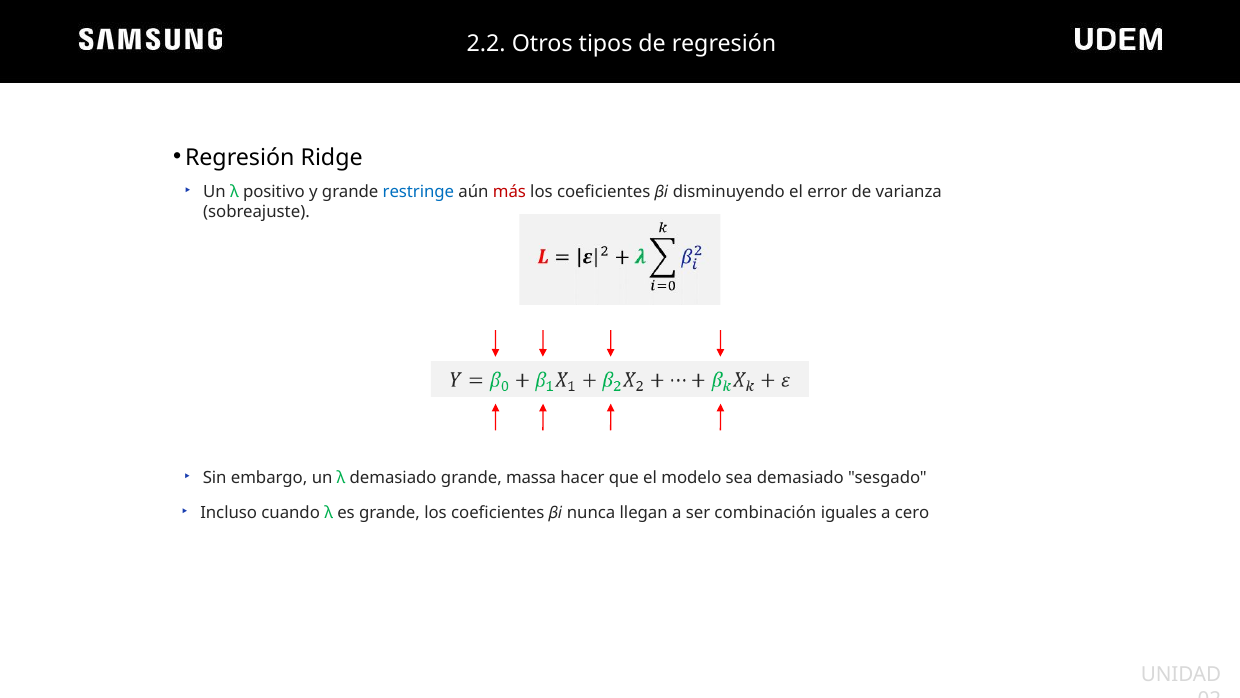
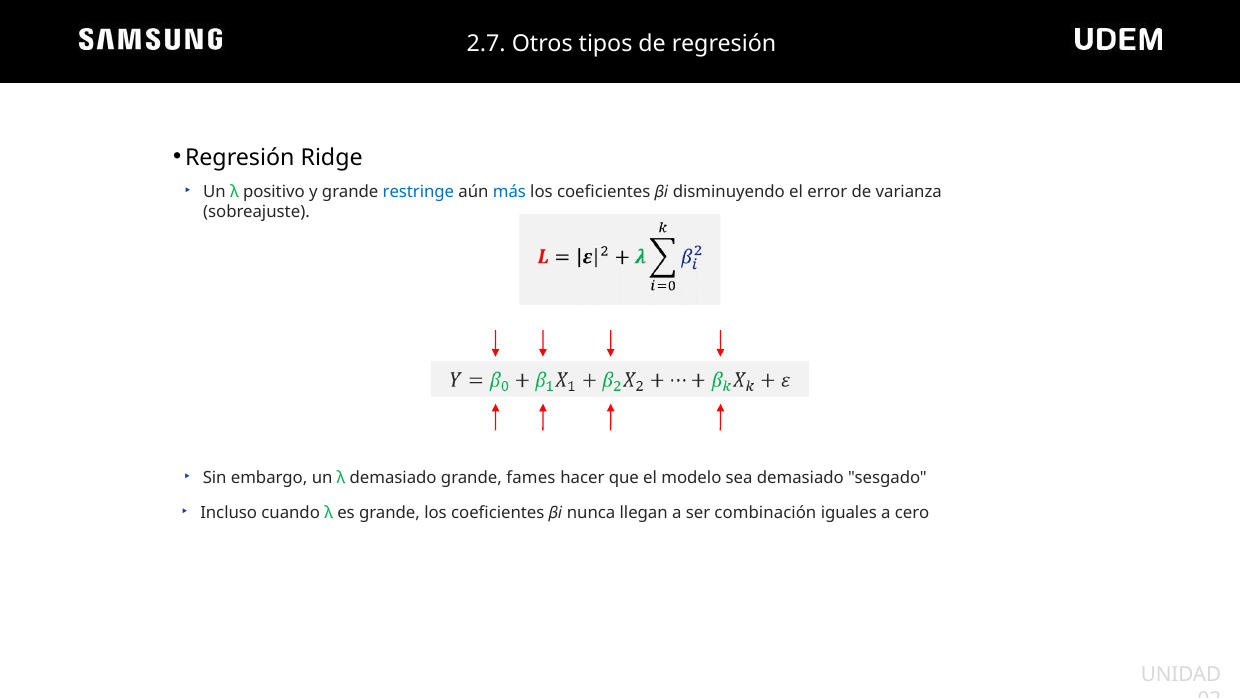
2.2: 2.2 -> 2.7 (486, 44)
más colour: red -> blue (509, 192)
massa: massa -> fames (531, 477)
